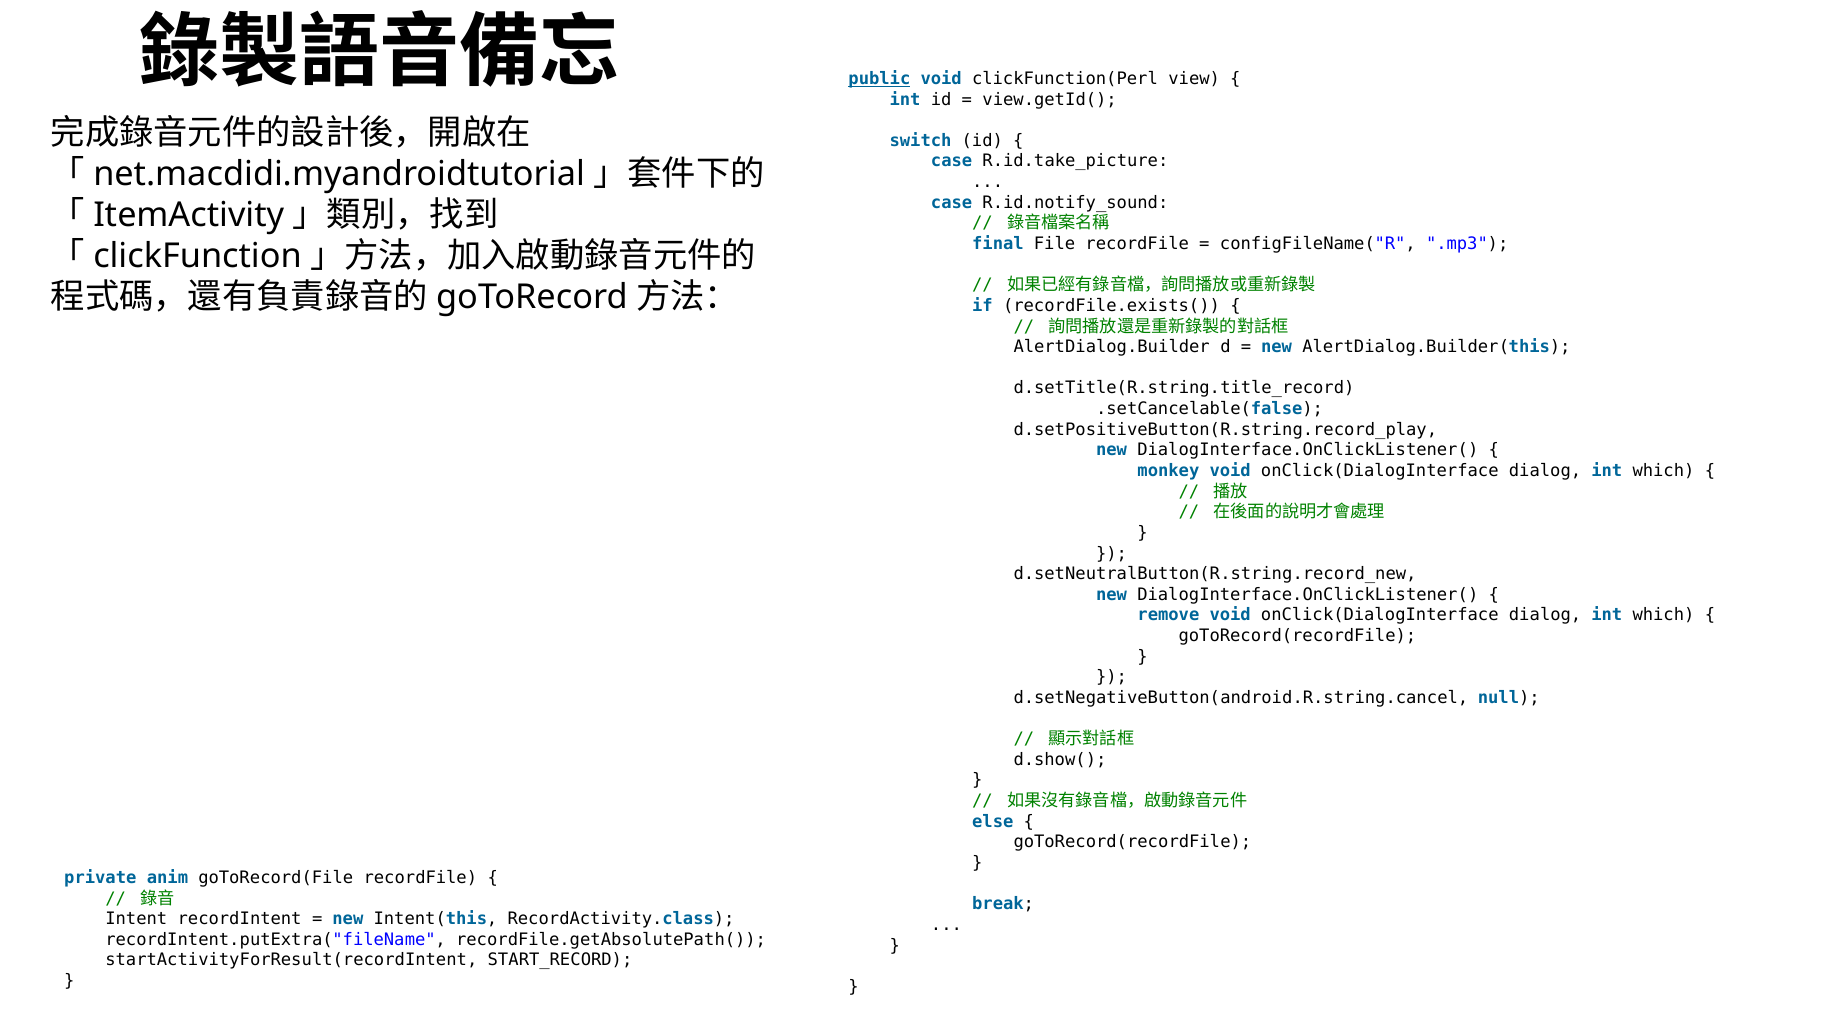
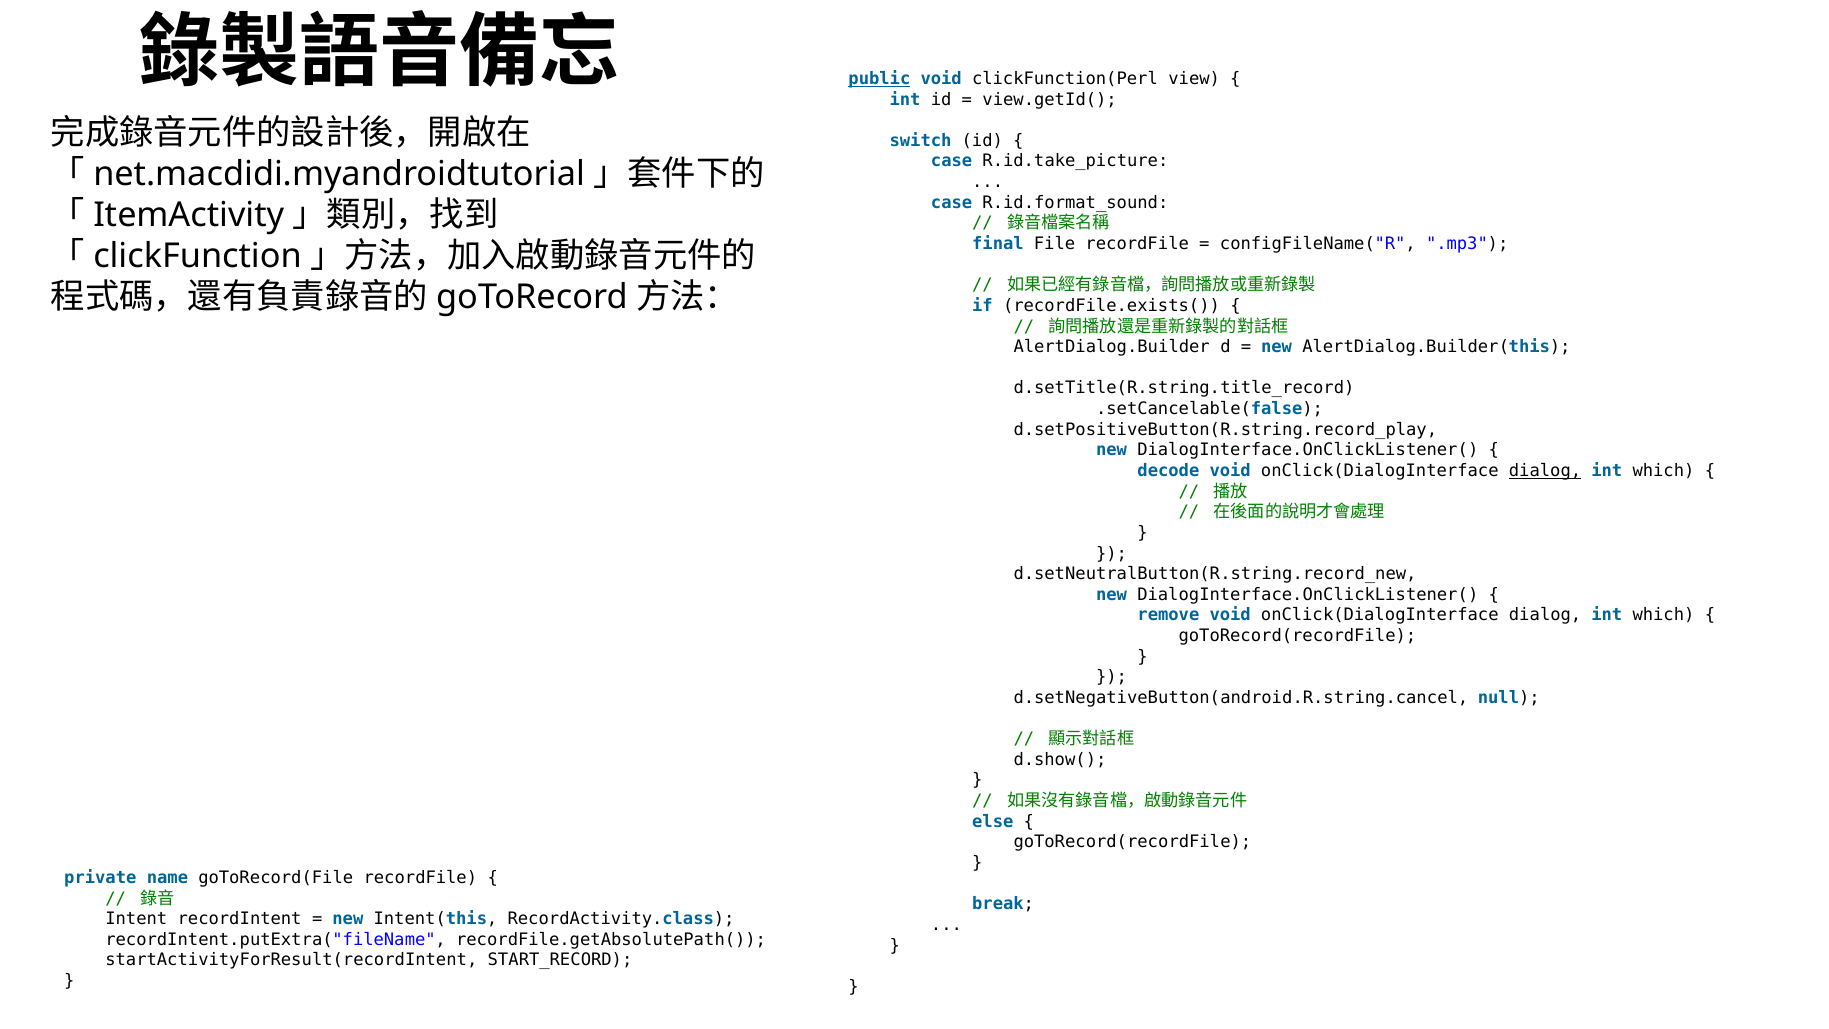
R.id.notify_sound: R.id.notify_sound -> R.id.format_sound (1075, 203)
monkey: monkey -> decode (1168, 471)
dialog underline: none -> present (1545, 471)
anim: anim -> name (167, 878)
